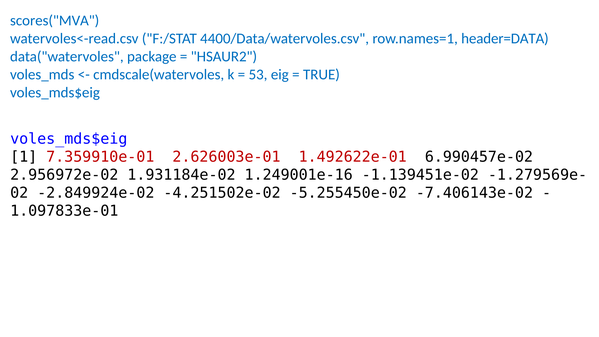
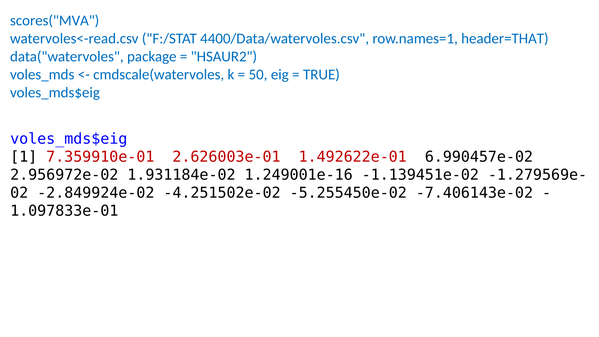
header=DATA: header=DATA -> header=THAT (505, 39)
53: 53 -> 50 (258, 75)
